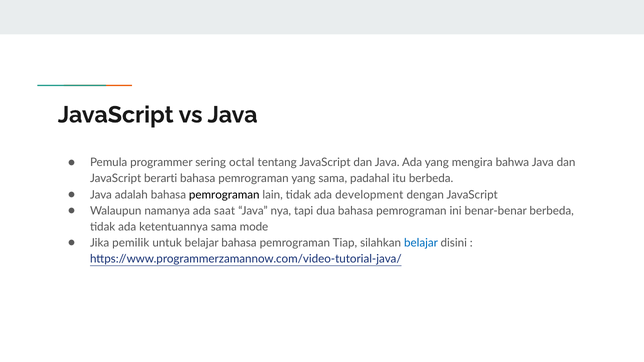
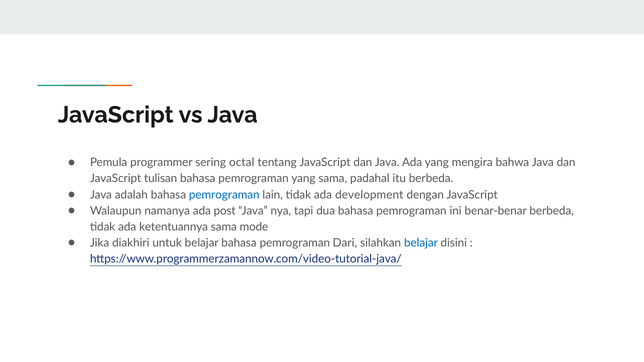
berarti: berarti -> tulisan (161, 179)
pemrograman colour: black -> blue (224, 195)
saat: saat -> post (225, 211)
pemilik: pemilik -> diakhiri (131, 243)
Tiap: Tiap -> Dari (345, 243)
